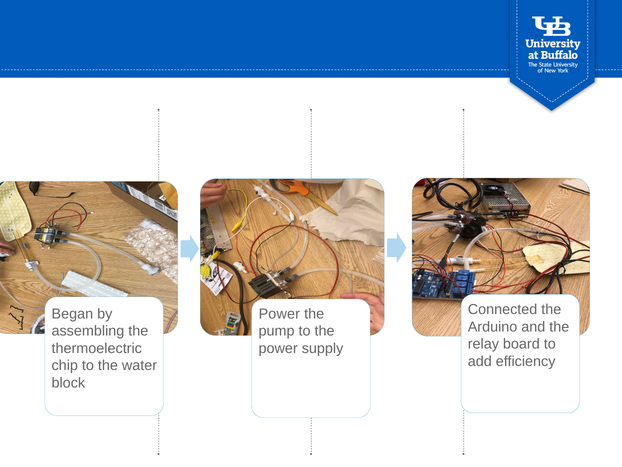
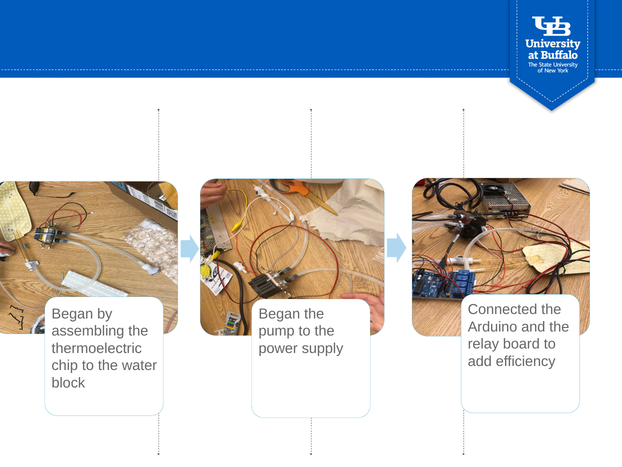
Power: Power -> Began (279, 313)
